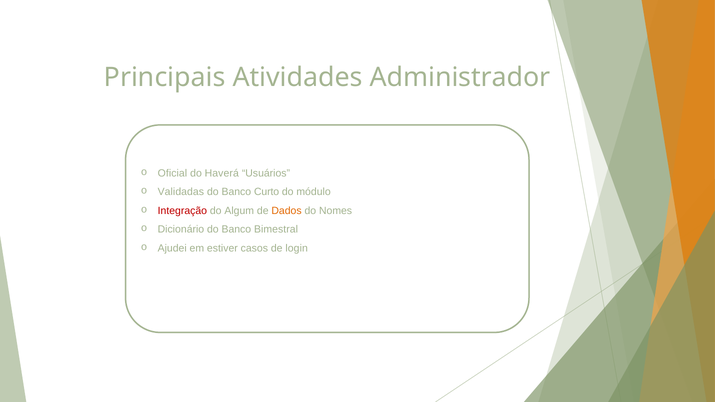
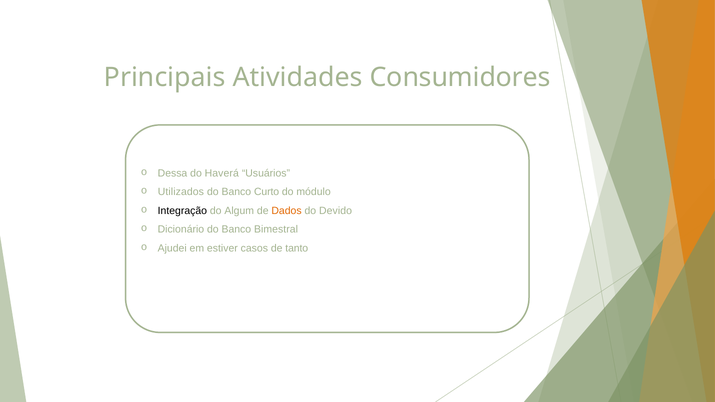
Administrador: Administrador -> Consumidores (460, 77)
Oficial: Oficial -> Dessa (173, 173)
Validadas: Validadas -> Utilizados (181, 192)
Integração colour: red -> black (182, 211)
Nomes: Nomes -> Devido (336, 211)
login: login -> tanto (297, 248)
